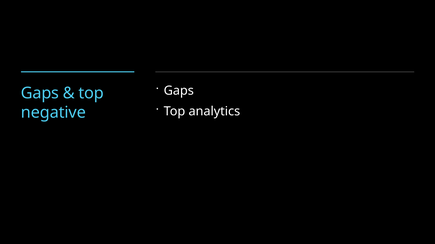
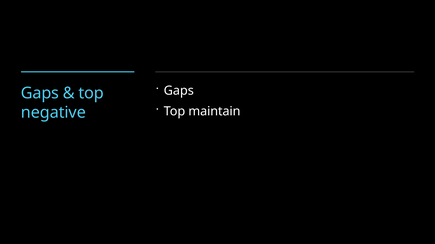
analytics: analytics -> maintain (214, 112)
